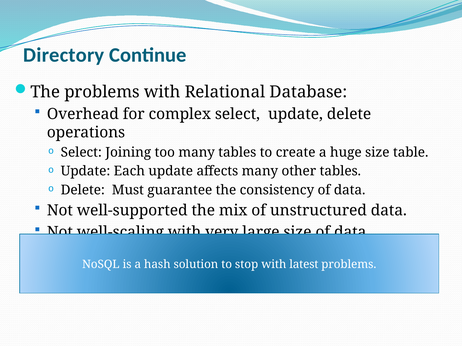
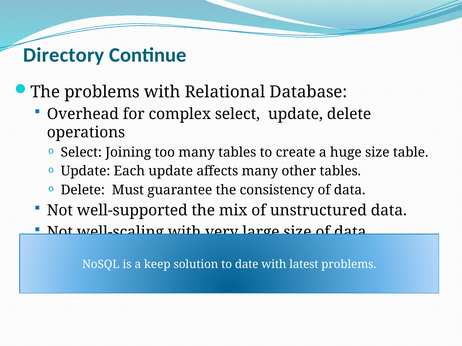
hash: hash -> keep (157, 265)
stop: stop -> date (247, 265)
